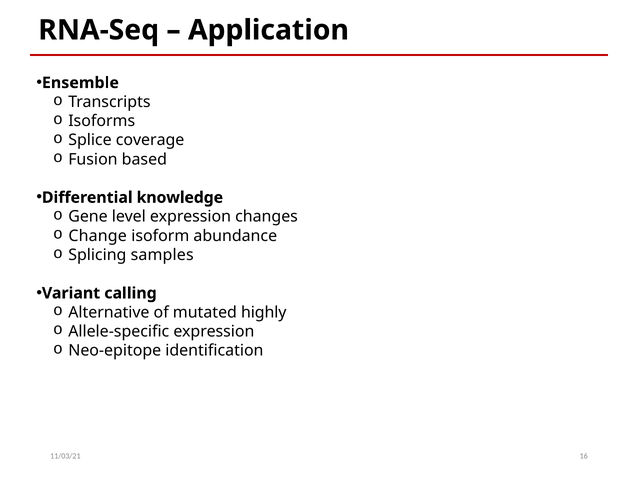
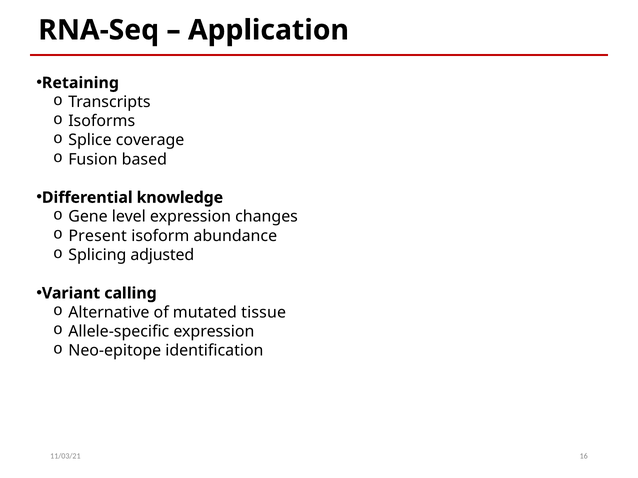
Ensemble: Ensemble -> Retaining (80, 83)
Change: Change -> Present (98, 236)
samples: samples -> adjusted (162, 255)
highly: highly -> tissue (264, 313)
